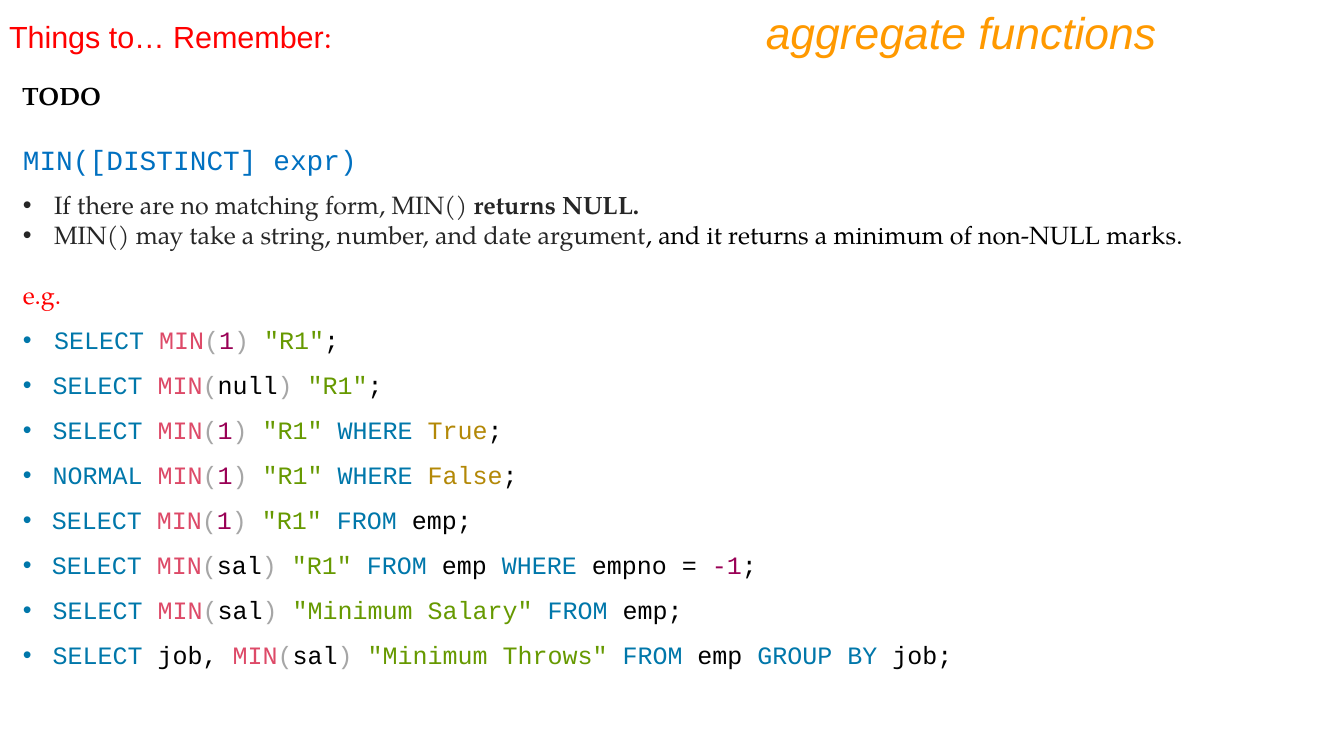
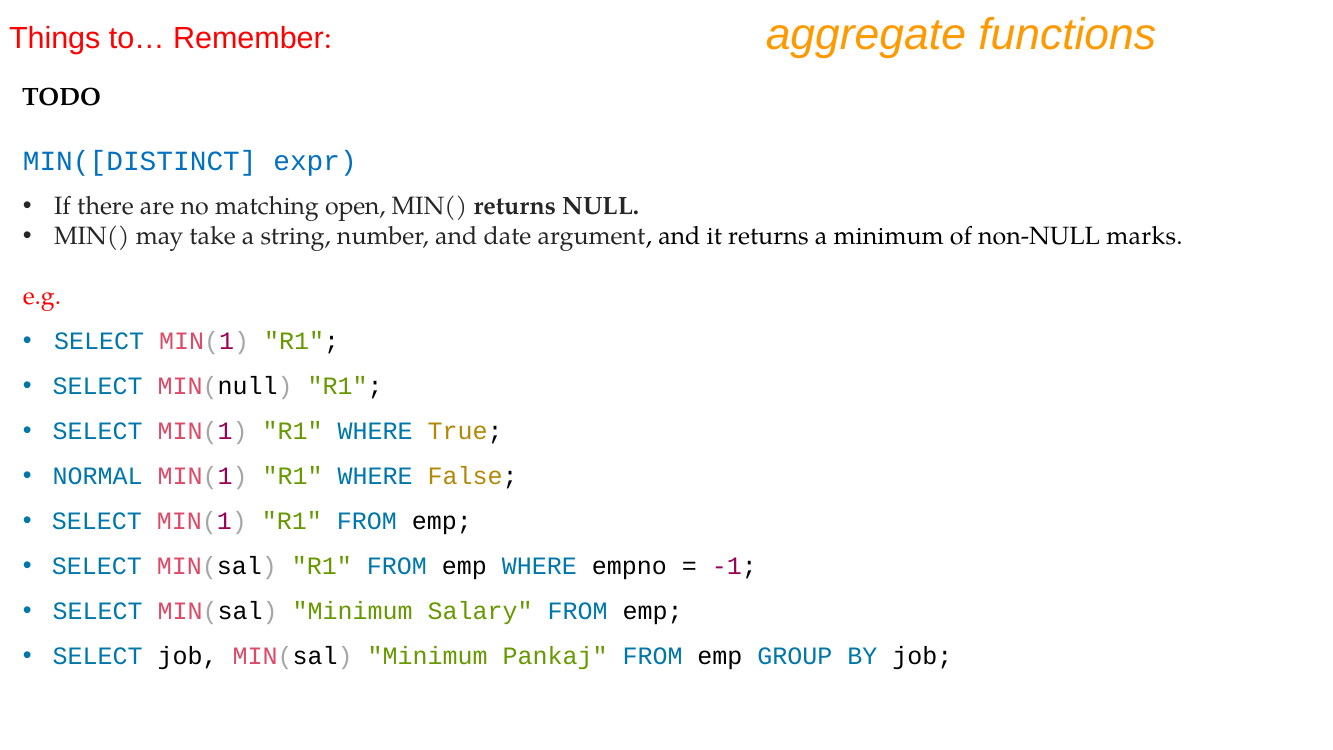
form: form -> open (355, 206)
Throws: Throws -> Pankaj (555, 656)
